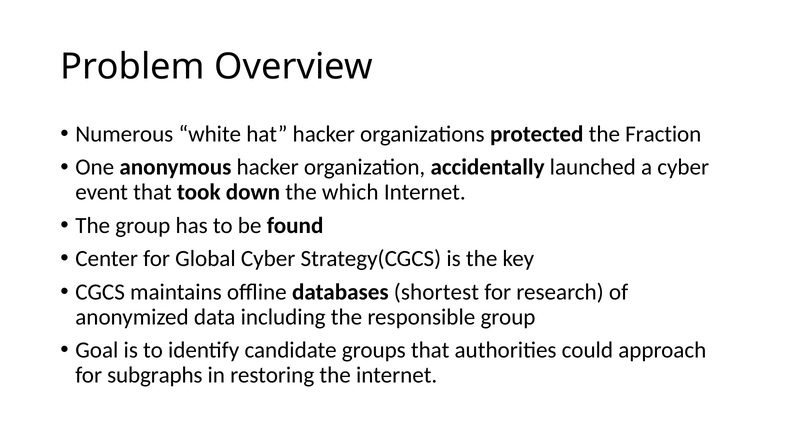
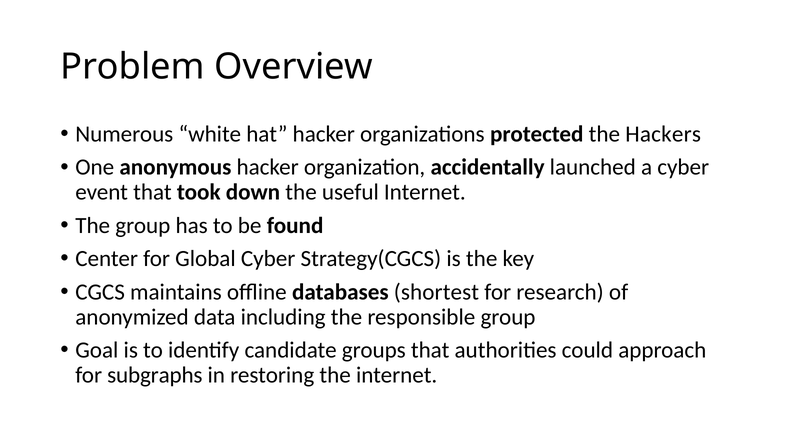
Fraction: Fraction -> Hackers (663, 134)
which: which -> useful (350, 192)
